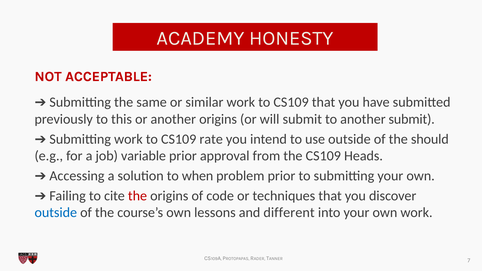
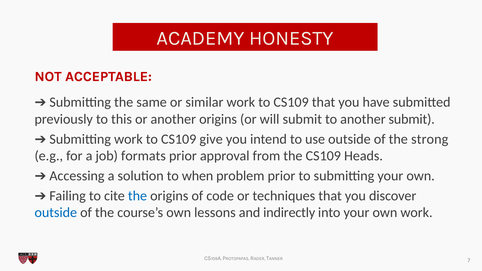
rate: rate -> give (211, 139)
should: should -> strong (430, 139)
variable: variable -> formats (143, 156)
the colour: red -> blue (138, 196)
different: different -> indirectly (289, 213)
